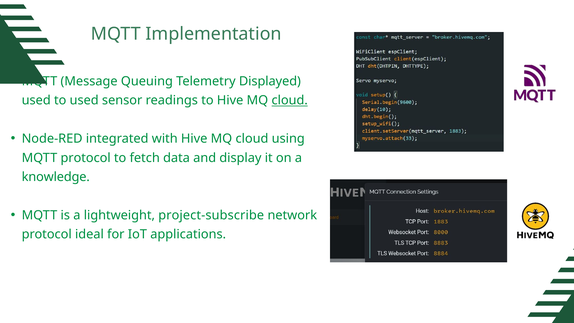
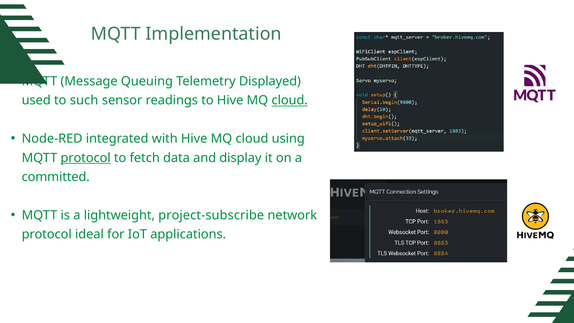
to used: used -> such (84, 100)
protocol underline: none -> present (86, 158)
knowledge: knowledge -> committed (56, 177)
